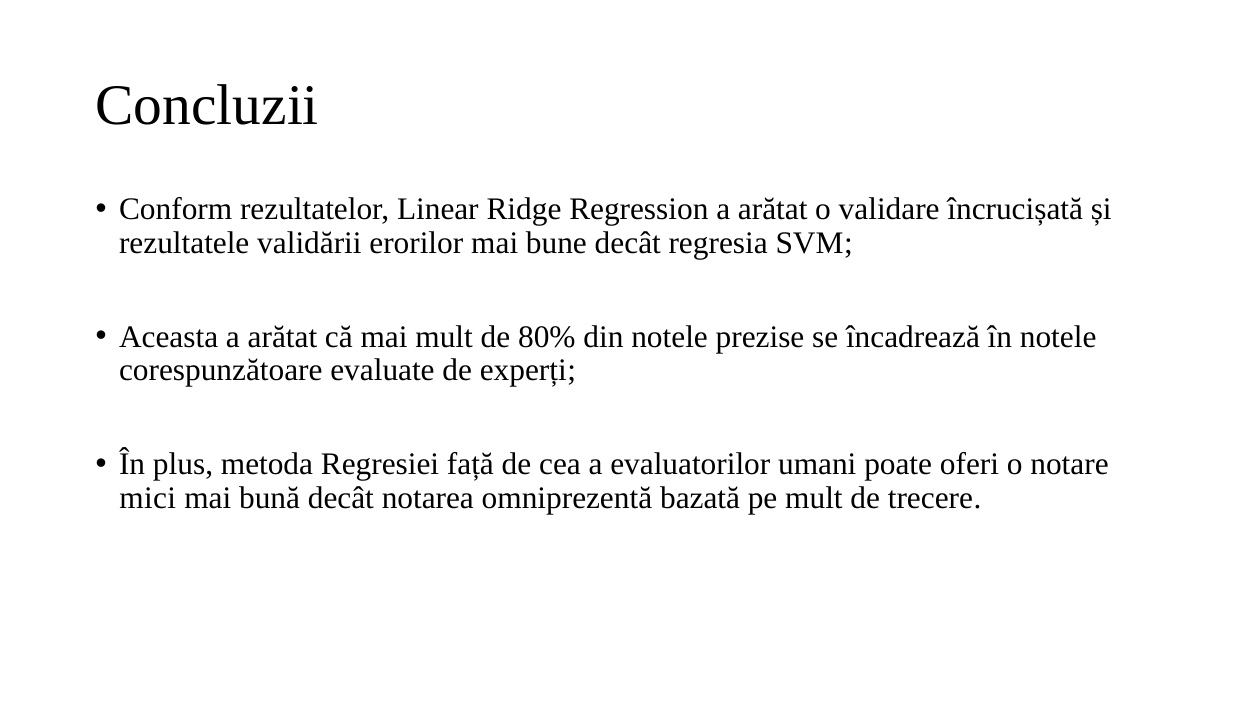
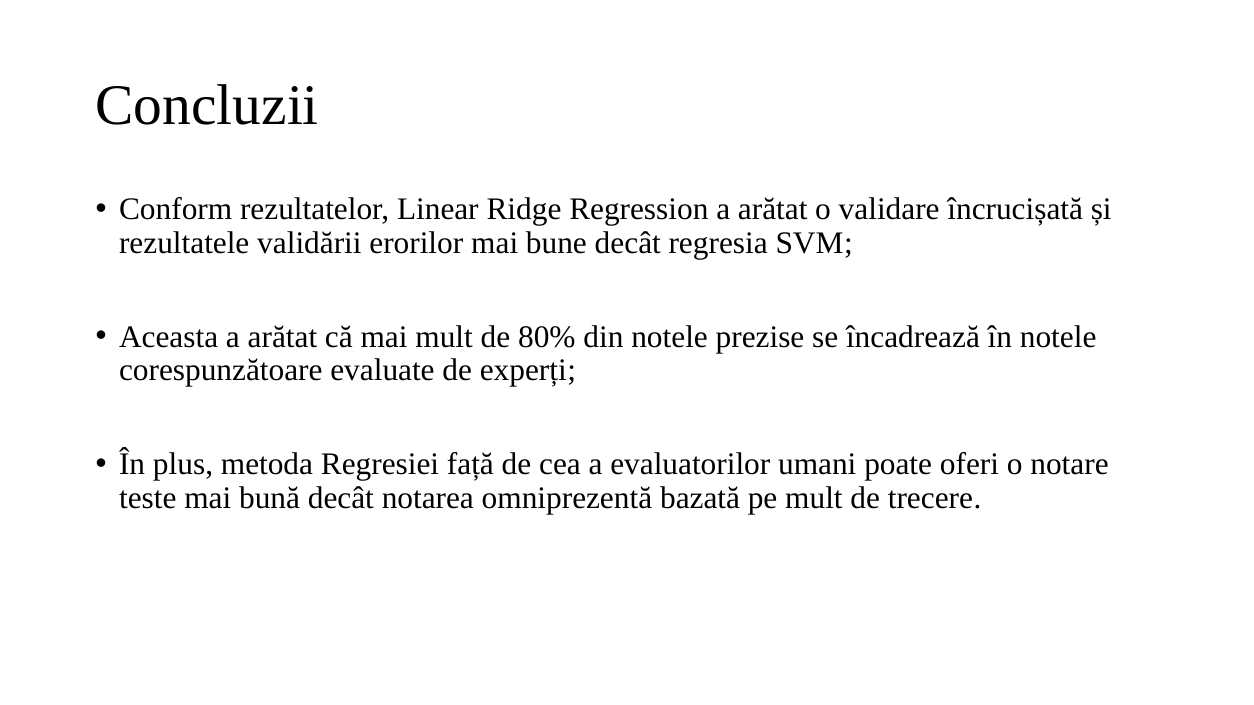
mici: mici -> teste (148, 498)
